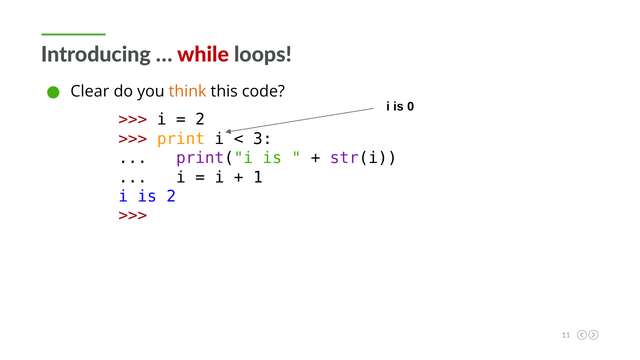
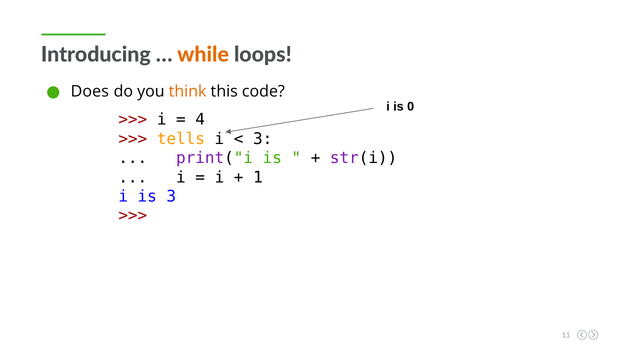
while colour: red -> orange (203, 55)
Clear: Clear -> Does (90, 92)
2: 2 -> 4 (200, 120)
print: print -> tells (181, 139)
is 2: 2 -> 3 (171, 196)
